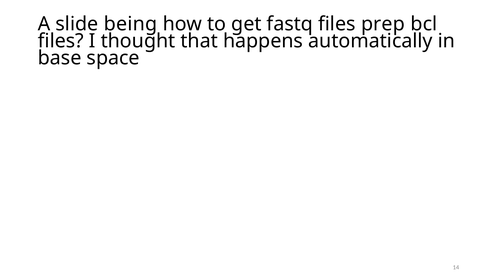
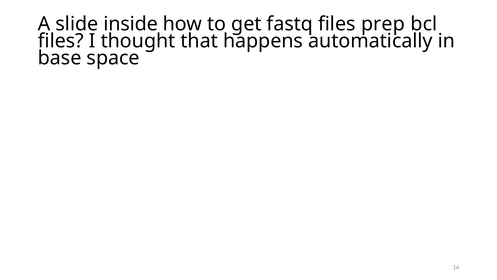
being: being -> inside (131, 24)
